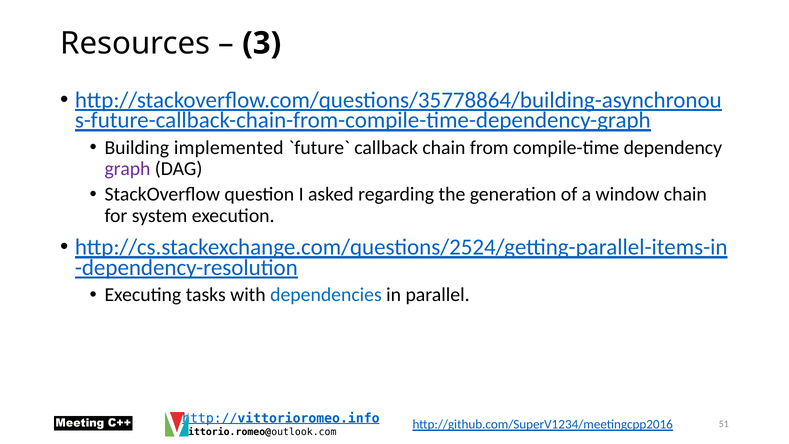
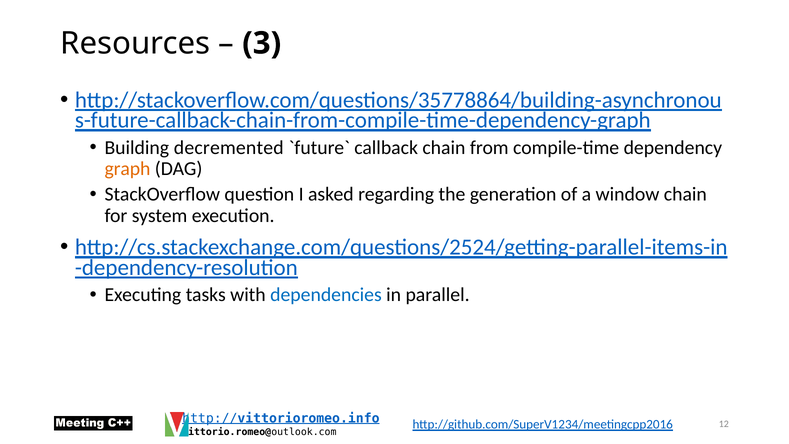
implemented: implemented -> decremented (229, 148)
graph colour: purple -> orange (128, 169)
51: 51 -> 12 (724, 424)
